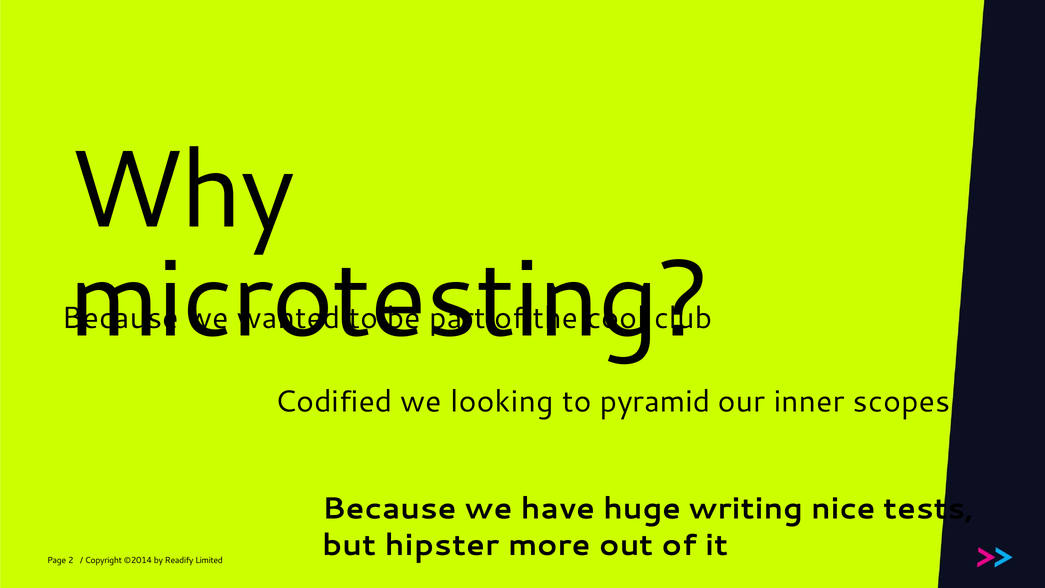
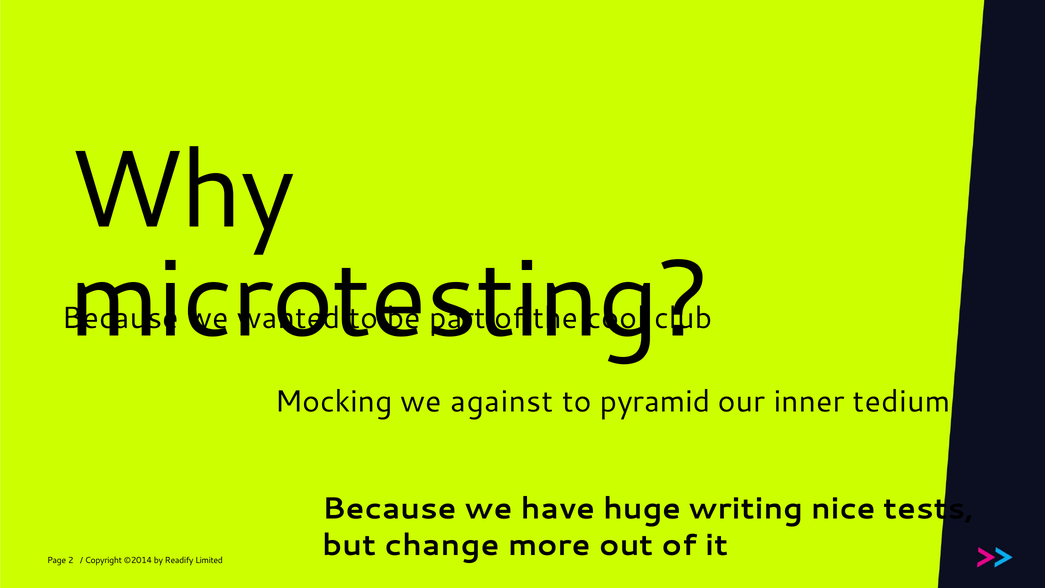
Codified: Codified -> Mocking (334, 402)
looking: looking -> against (502, 402)
scopes: scopes -> tedium (902, 402)
hipster: hipster -> change (442, 545)
